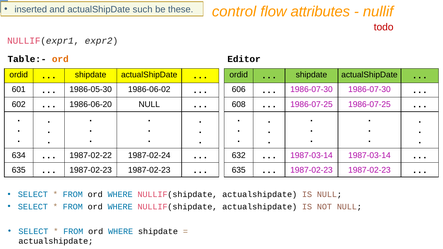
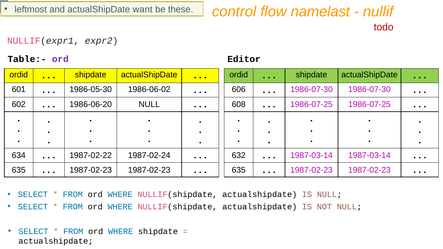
inserted: inserted -> leftmost (31, 9)
such: such -> want (143, 9)
attributes: attributes -> namelast (320, 12)
ord colour: orange -> purple (60, 59)
